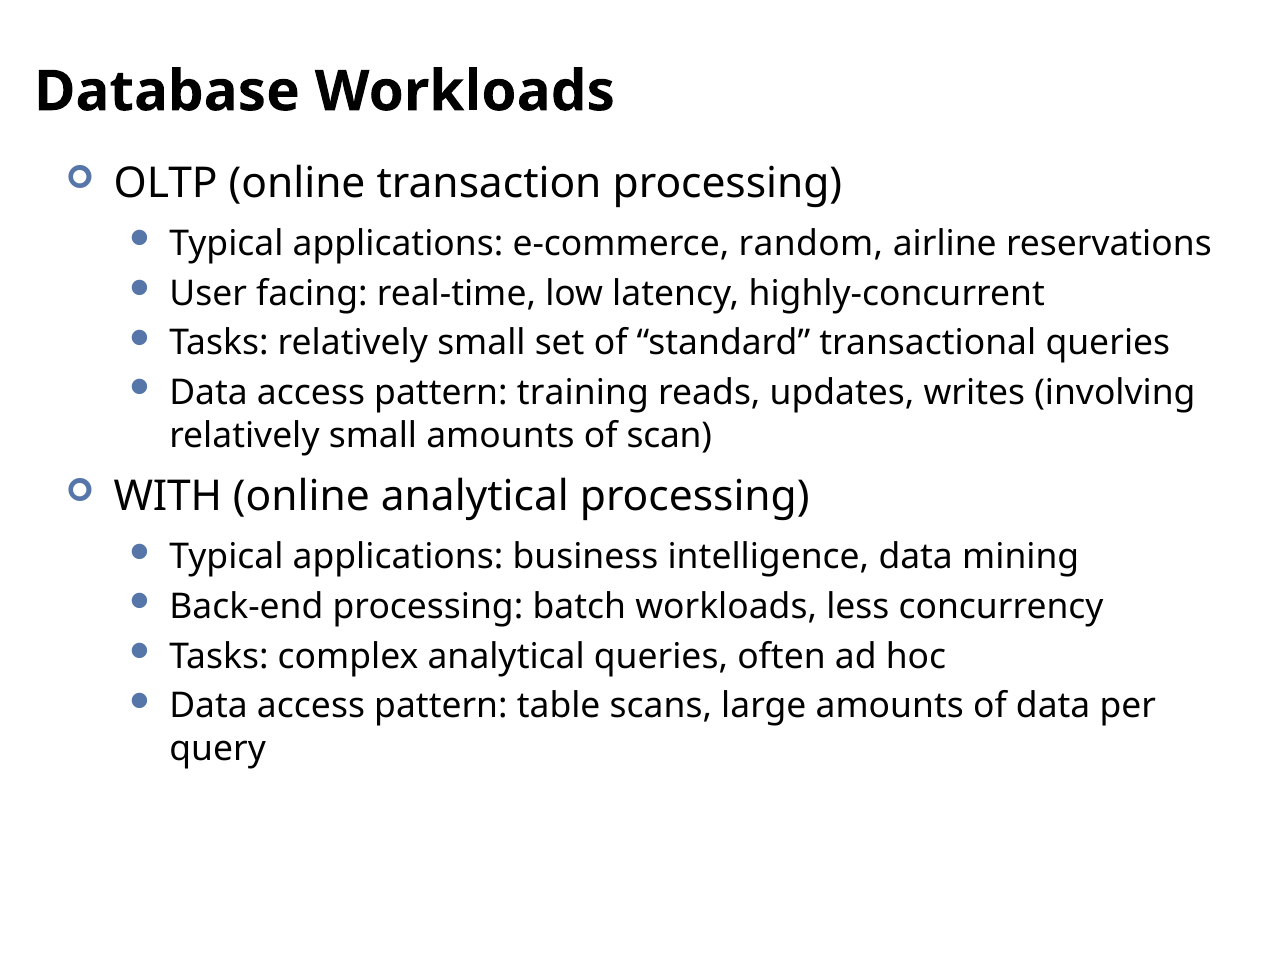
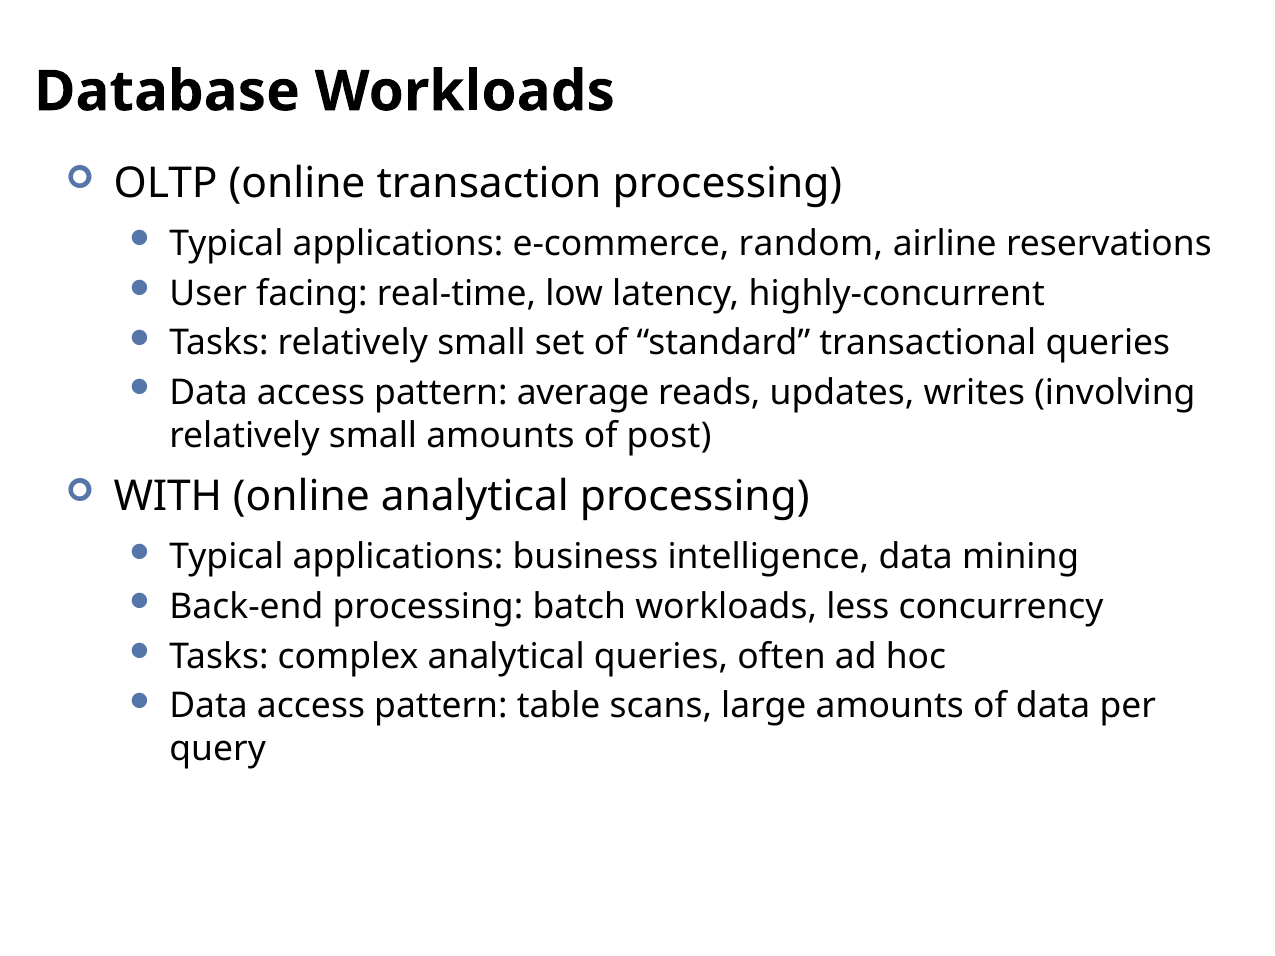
training: training -> average (583, 393)
scan: scan -> post (669, 436)
